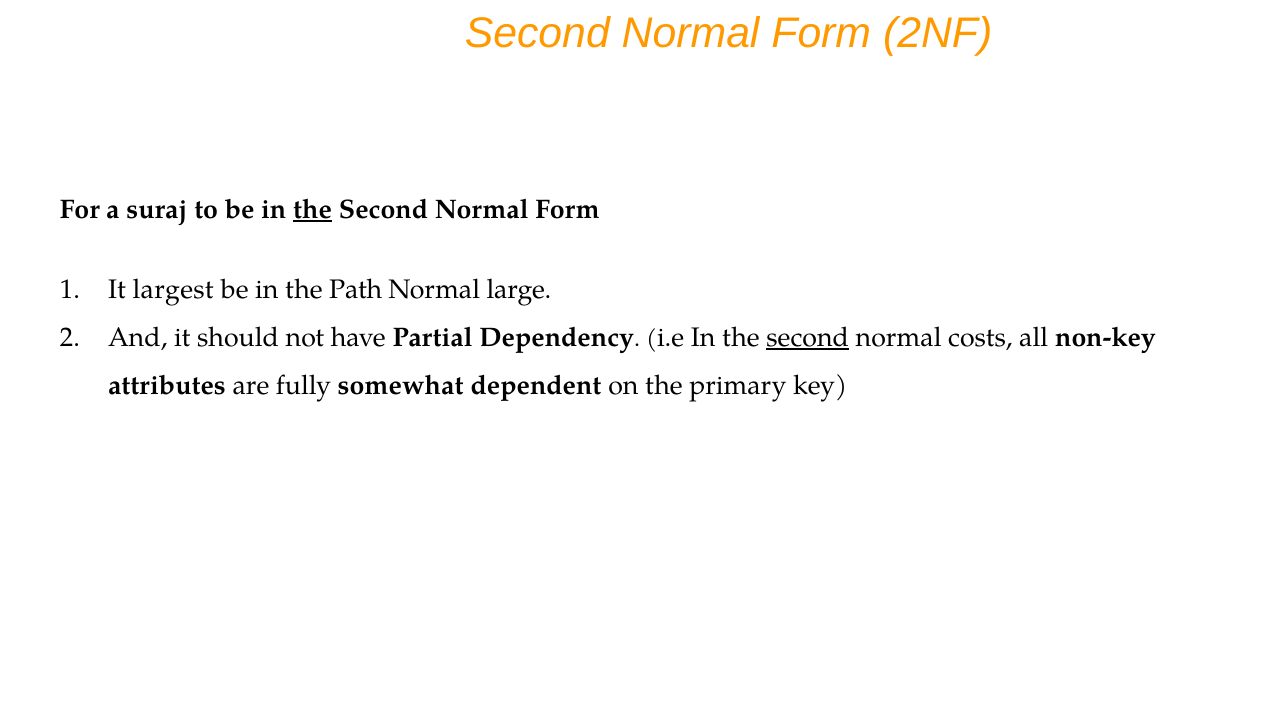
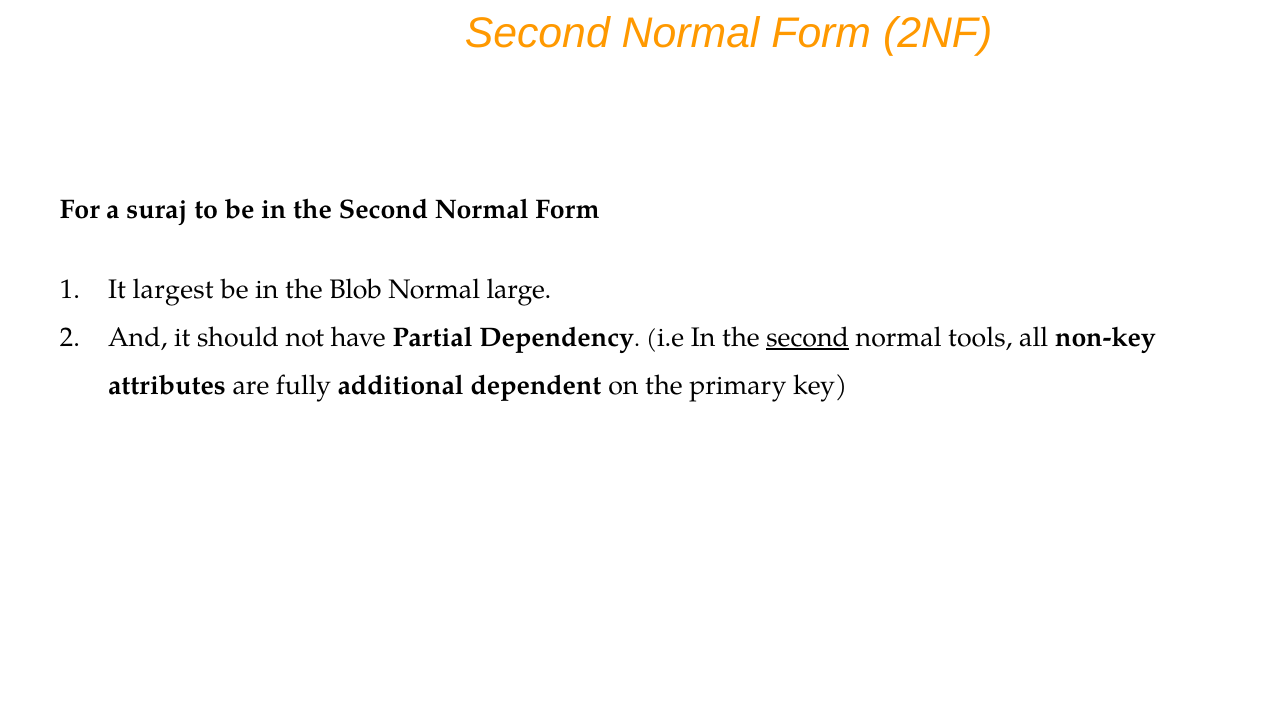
the underline: present -> none (313, 209)
Path: Path -> Blob (356, 289)
costs: costs -> tools (980, 338)
somewhat: somewhat -> additional (401, 386)
